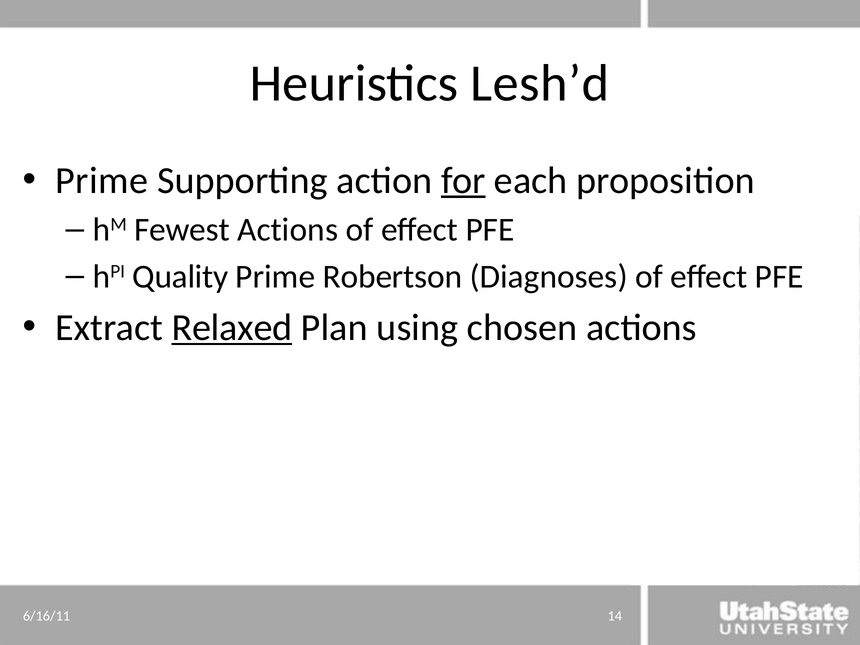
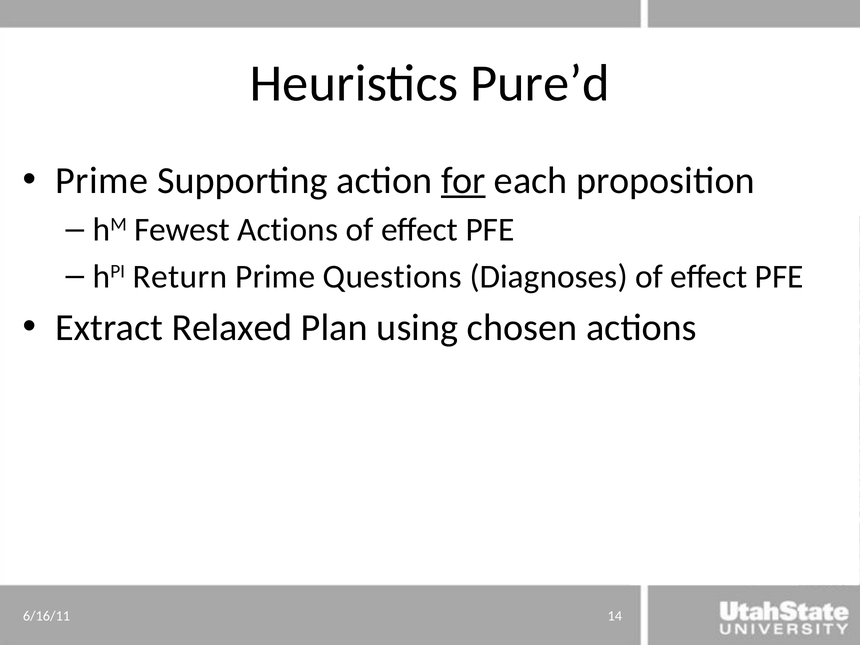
Lesh’d: Lesh’d -> Pure’d (540, 83)
Quality: Quality -> Return (180, 277)
Robertson: Robertson -> Questions (392, 277)
Relaxed underline: present -> none (232, 328)
